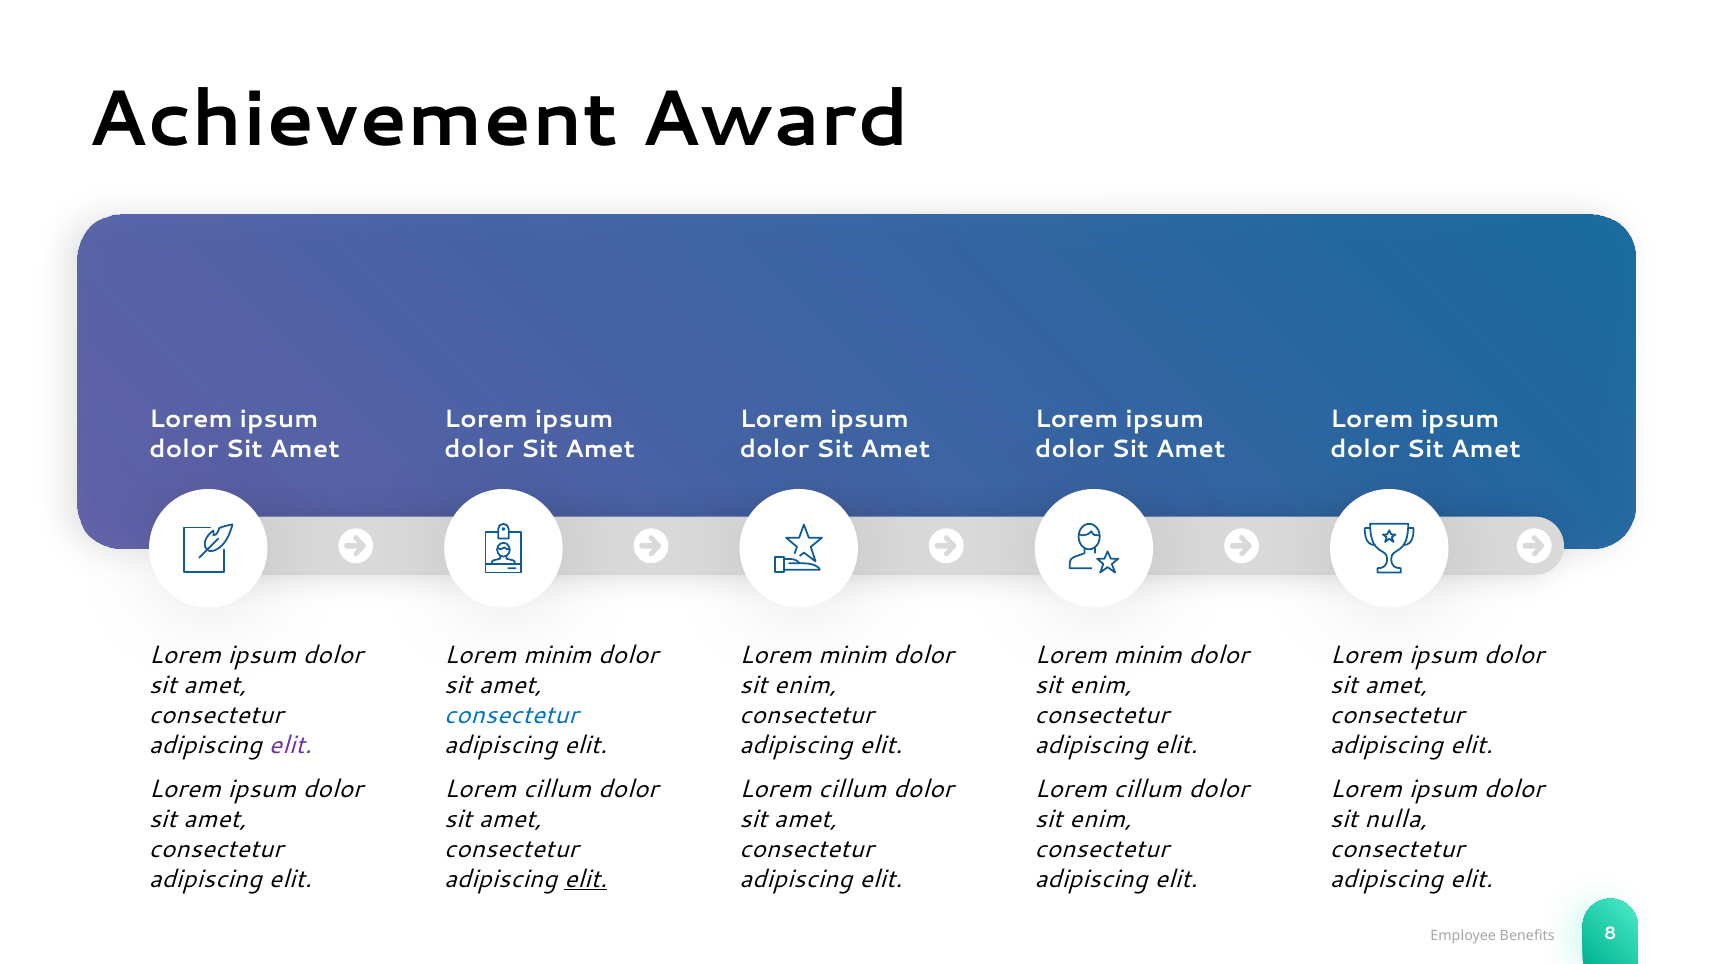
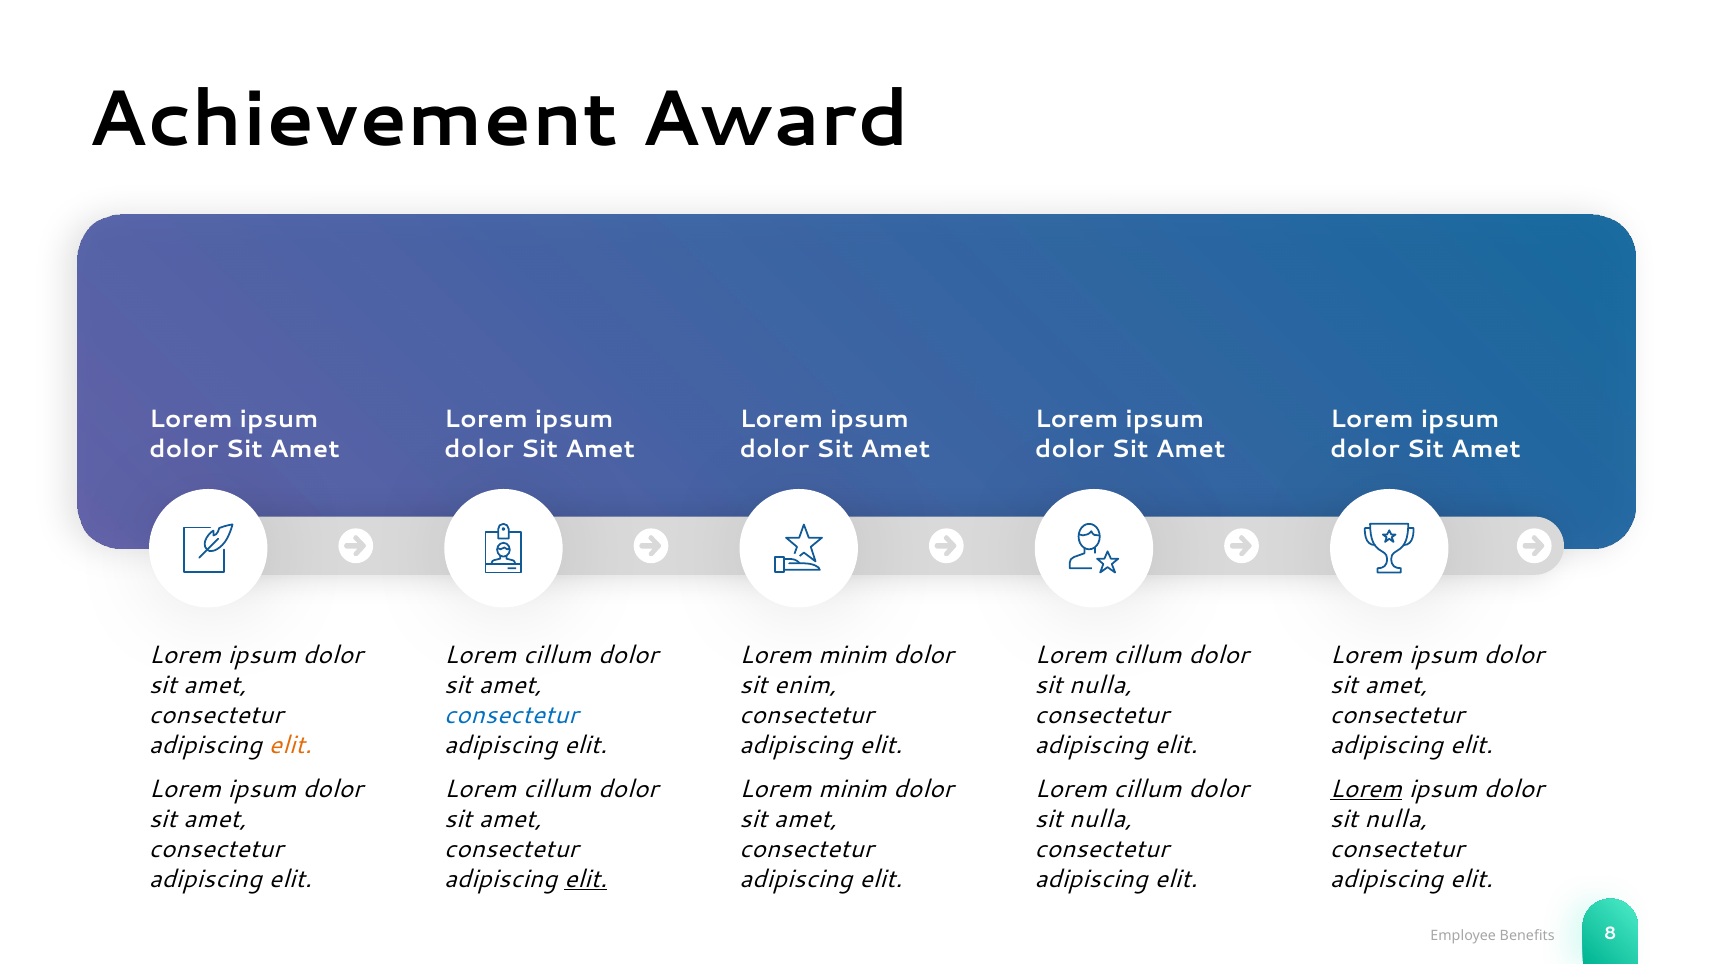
minim: minim -> cillum (557, 655)
minim: minim -> cillum (1148, 655)
enim: enim -> nulla (1101, 685)
elit colour: purple -> orange (290, 745)
cillum: cillum -> minim (853, 788)
Lorem underline: none -> present (1366, 788)
enim: enim -> nulla (1101, 818)
